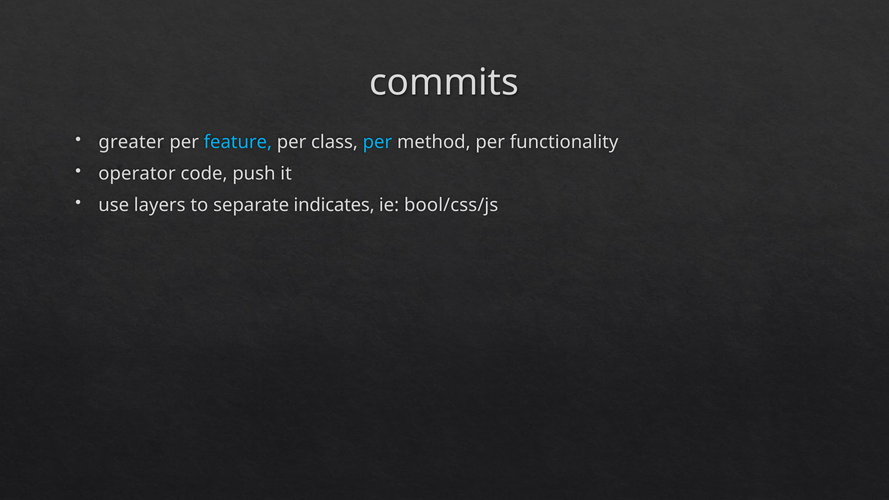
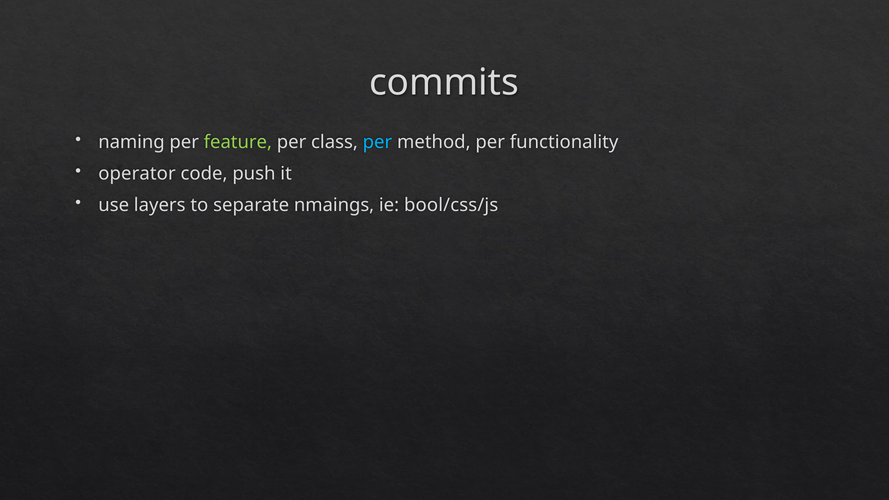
greater: greater -> naming (131, 142)
feature colour: light blue -> light green (238, 142)
indicates: indicates -> nmaings (334, 205)
